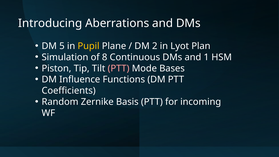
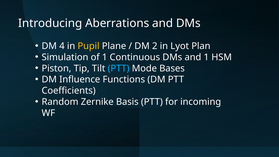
5: 5 -> 4 (62, 46)
of 8: 8 -> 1 (105, 57)
PTT colour: pink -> light blue (119, 68)
